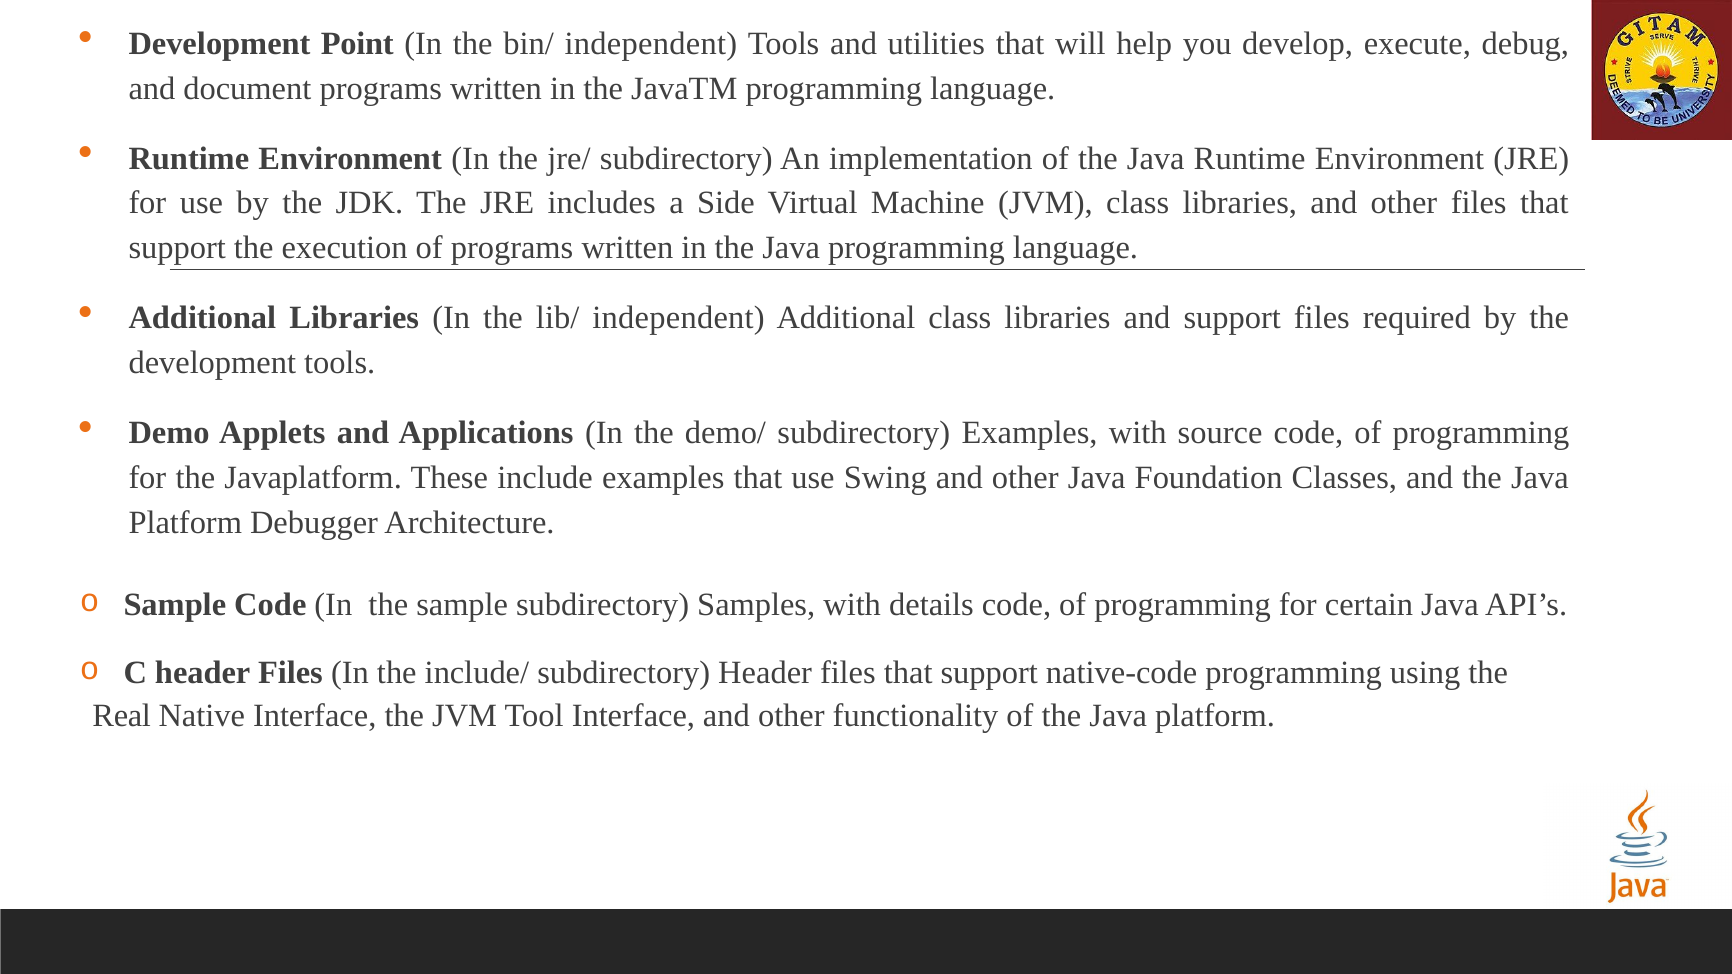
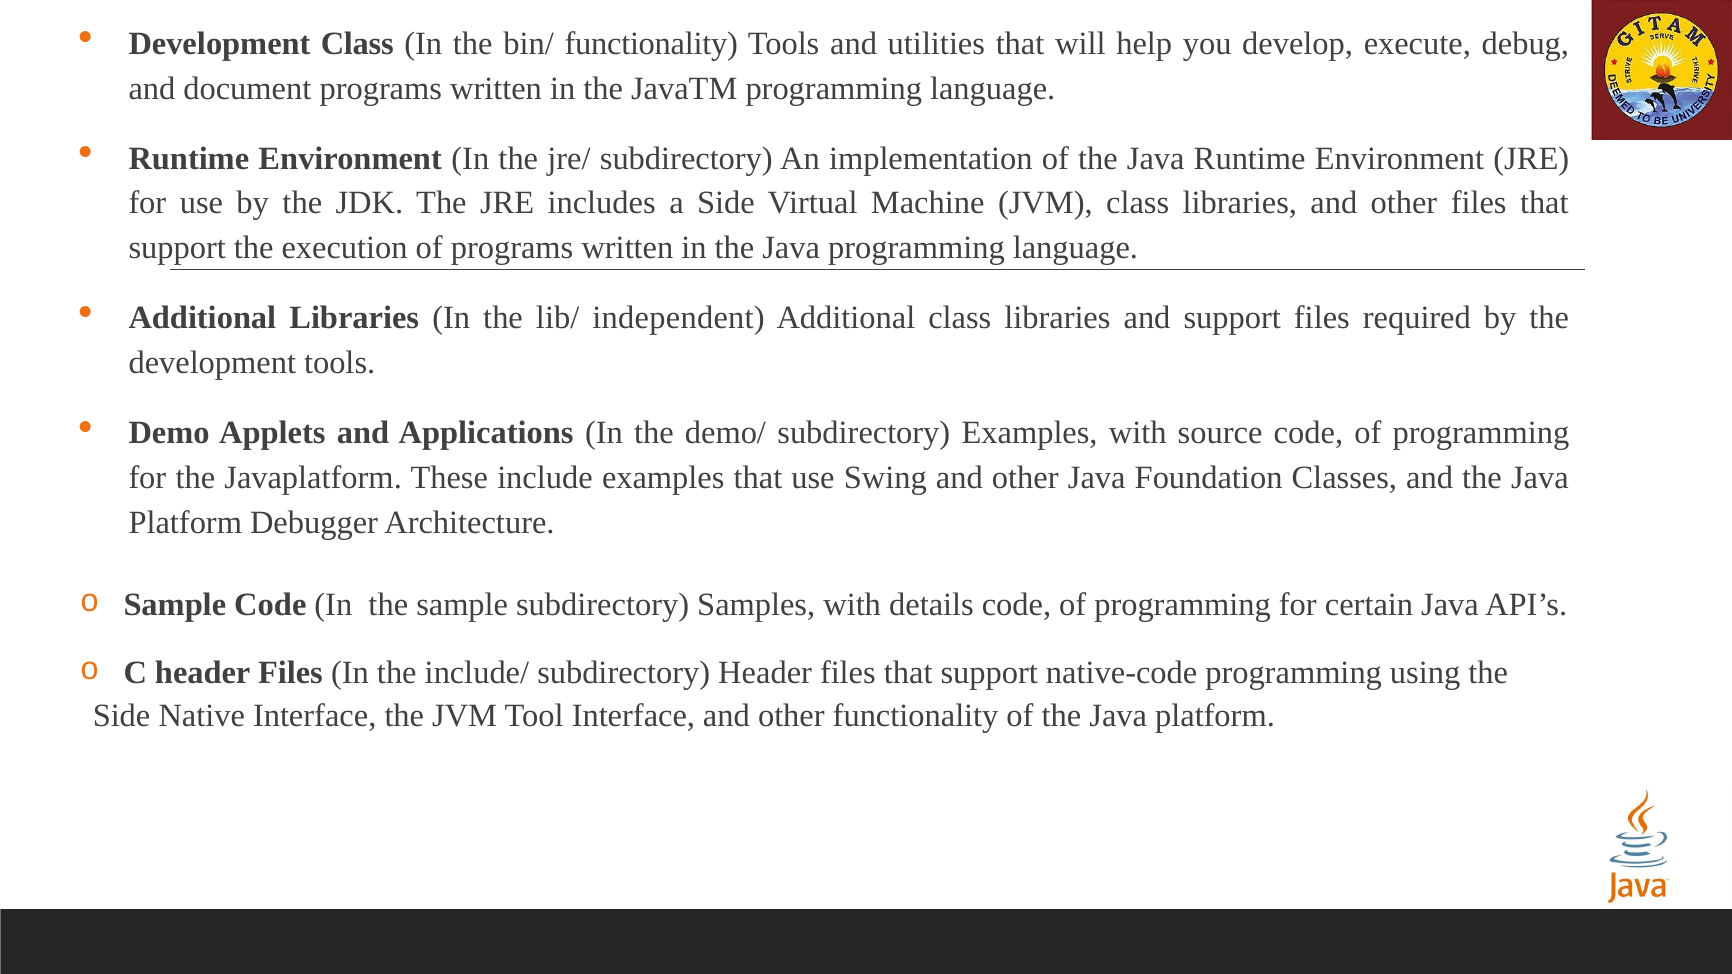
Development Point: Point -> Class (357, 44)
bin/ independent: independent -> functionality (651, 44)
Real: Real -> Side (122, 716)
